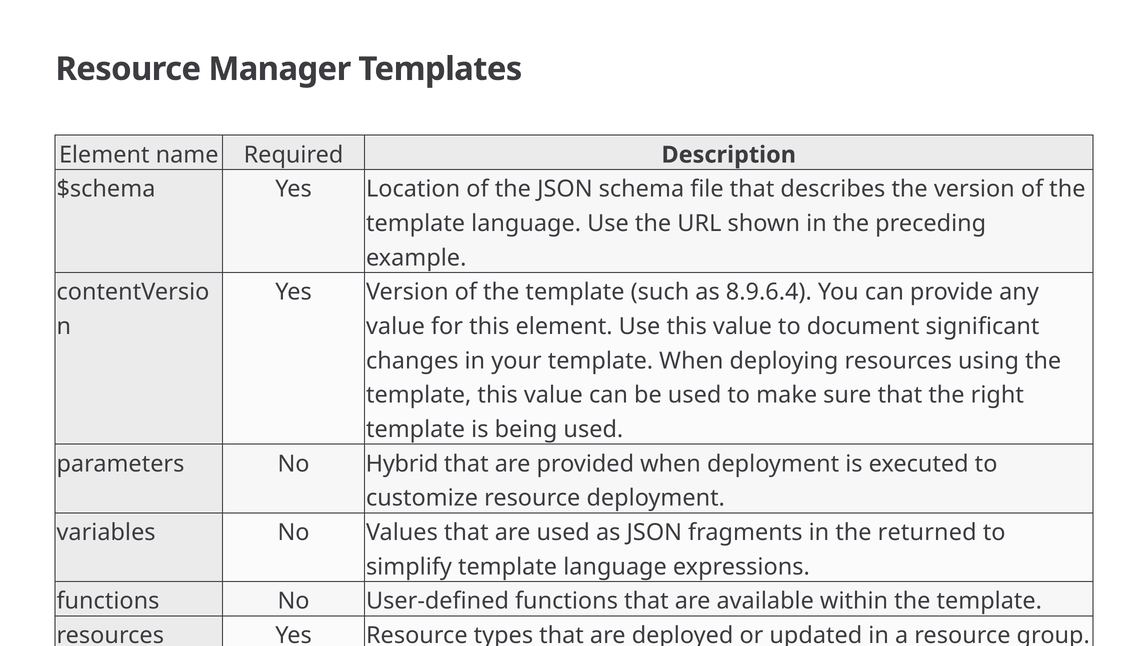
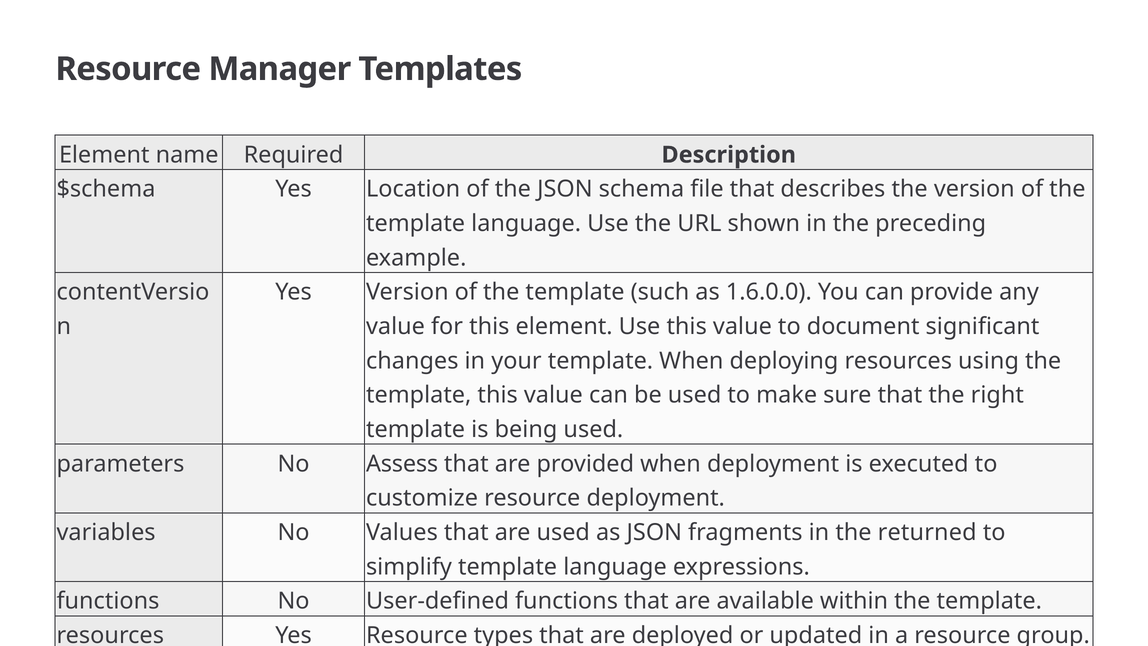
8.9.6.4: 8.9.6.4 -> 1.6.0.0 (769, 292)
Hybrid: Hybrid -> Assess (402, 464)
